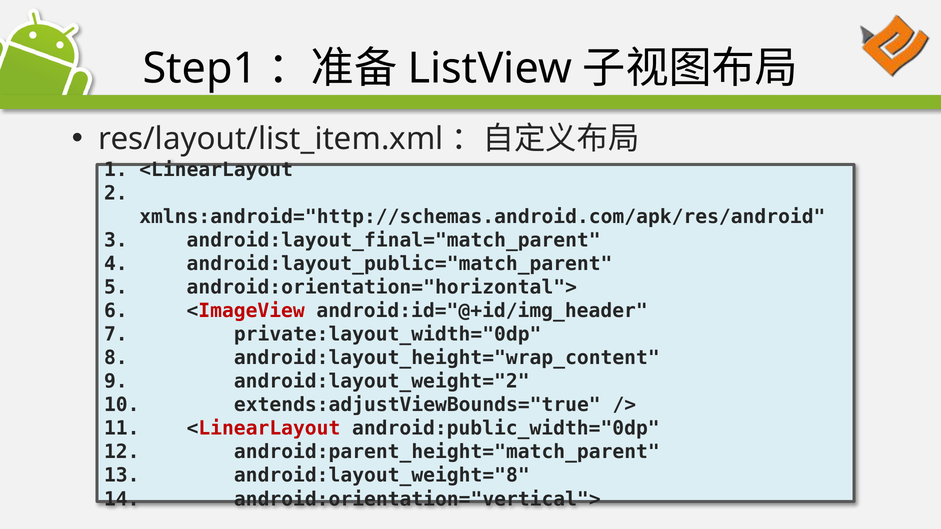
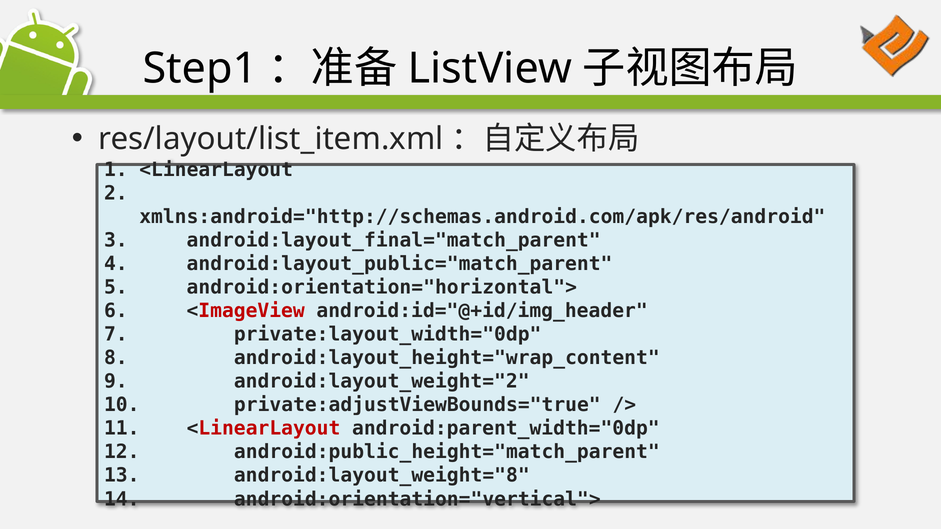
extends:adjustViewBounds="true: extends:adjustViewBounds="true -> private:adjustViewBounds="true (417, 405)
android:public_width="0dp: android:public_width="0dp -> android:parent_width="0dp (506, 429)
android:parent_height="match_parent: android:parent_height="match_parent -> android:public_height="match_parent (447, 452)
